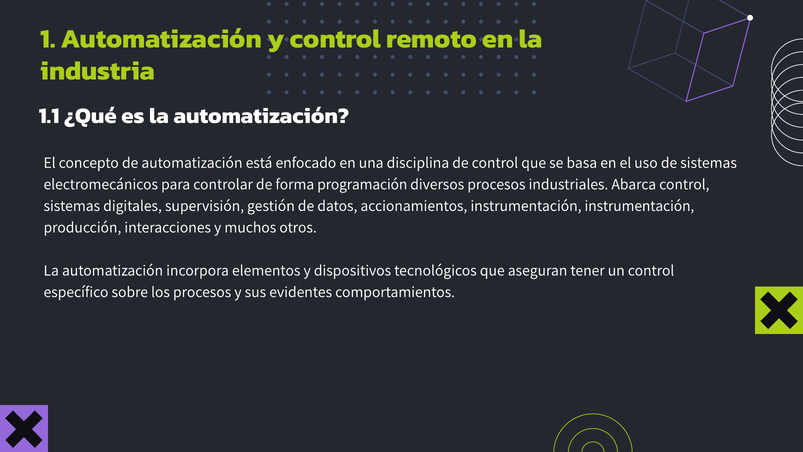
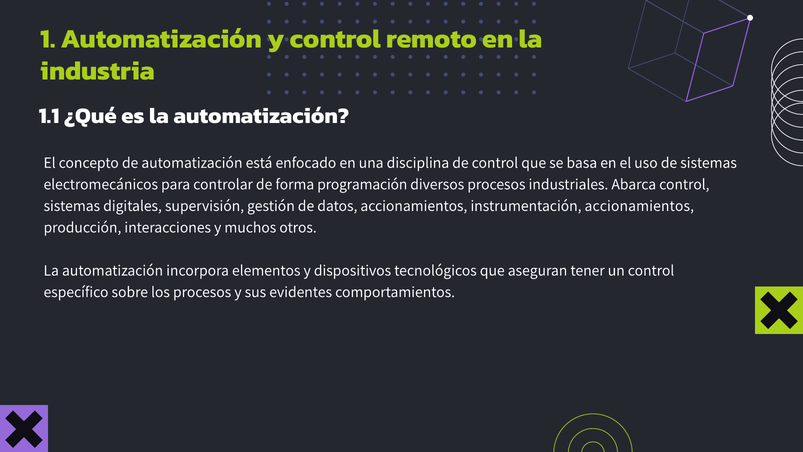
instrumentación instrumentación: instrumentación -> accionamientos (639, 206)
